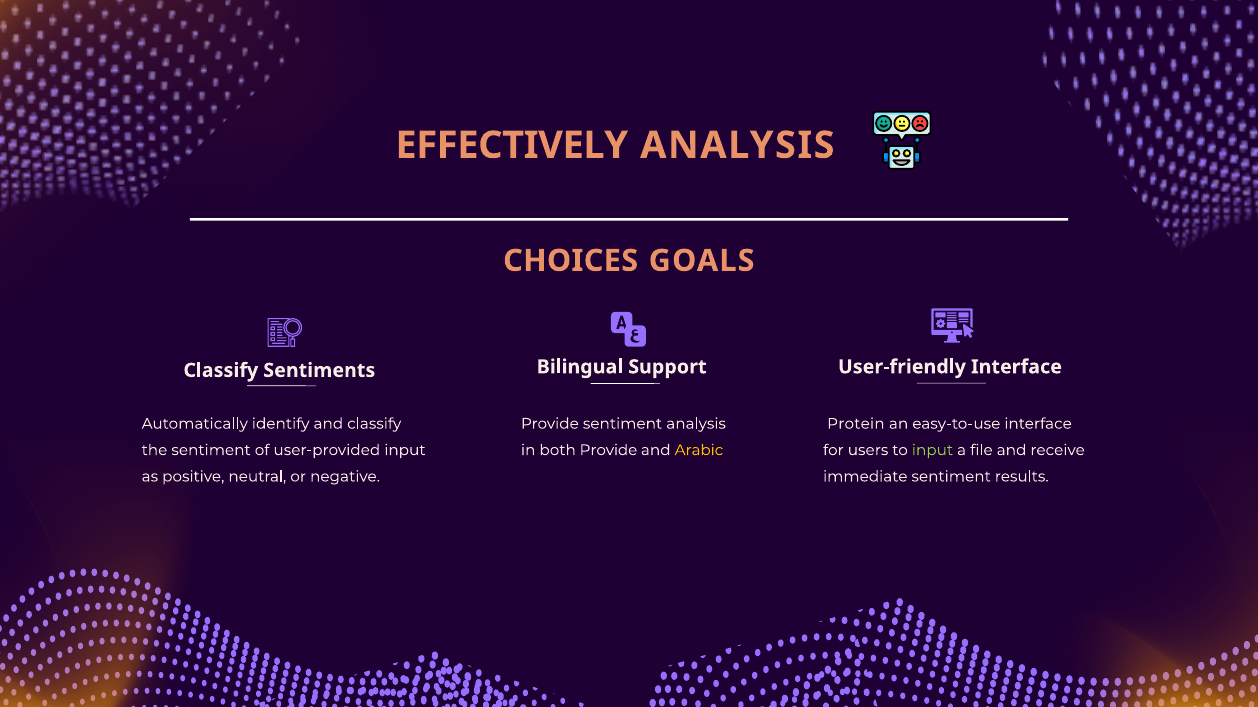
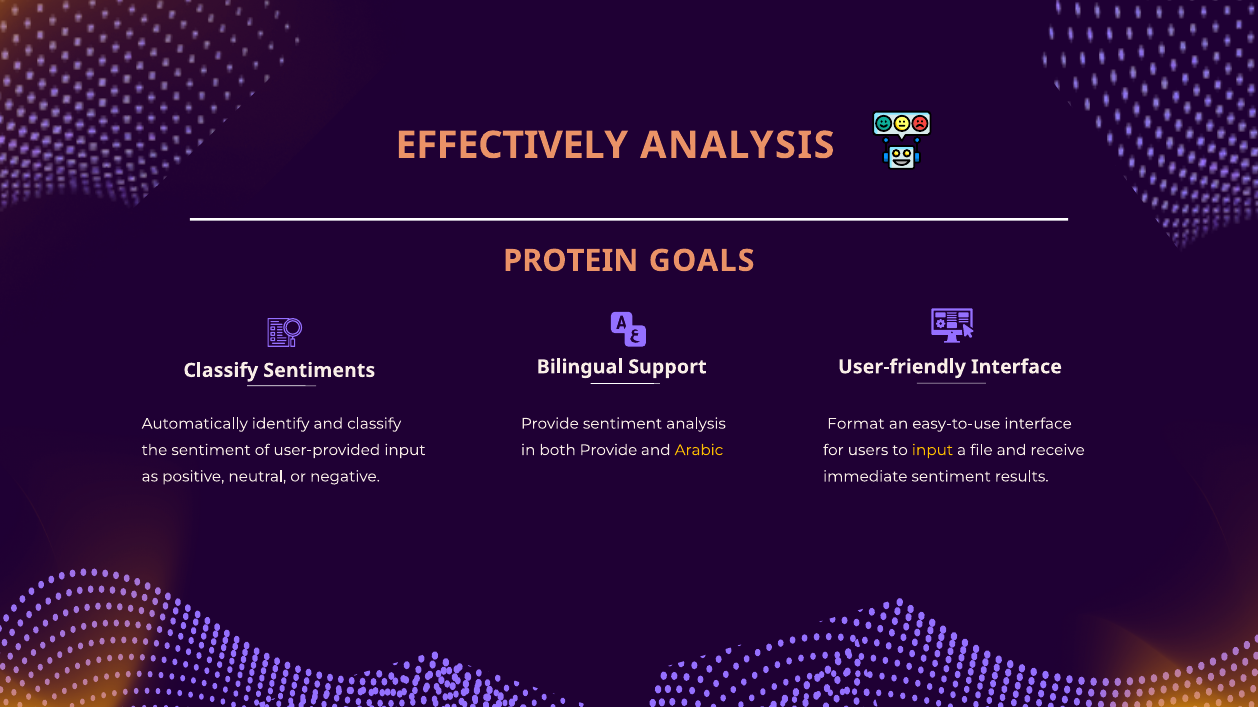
CHOICES: CHOICES -> PROTEIN (571, 261)
Protein: Protein -> Format (856, 424)
input colour: light green -> yellow (932, 450)
